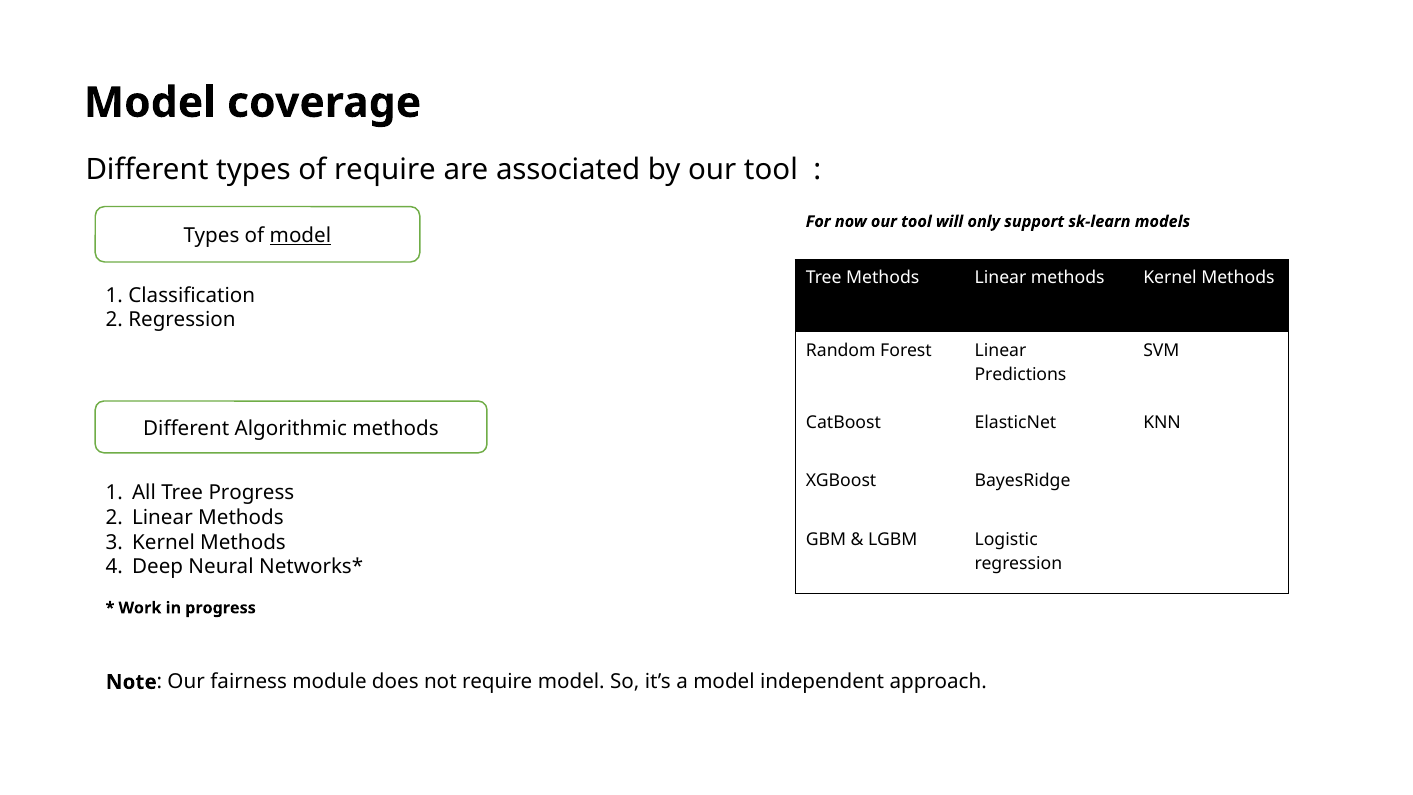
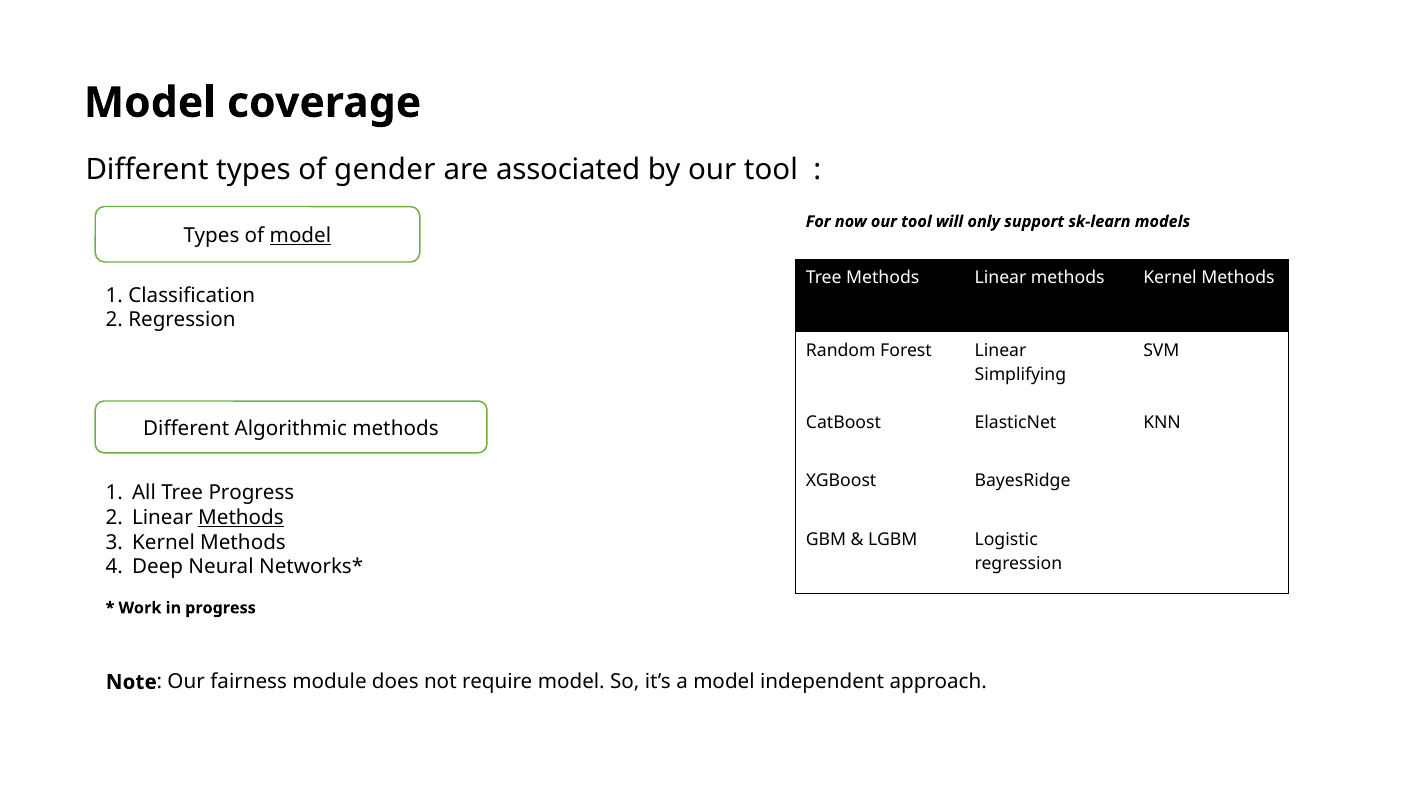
of require: require -> gender (385, 169)
Predictions: Predictions -> Simplifying (1020, 374)
Methods underline: none -> present (241, 517)
